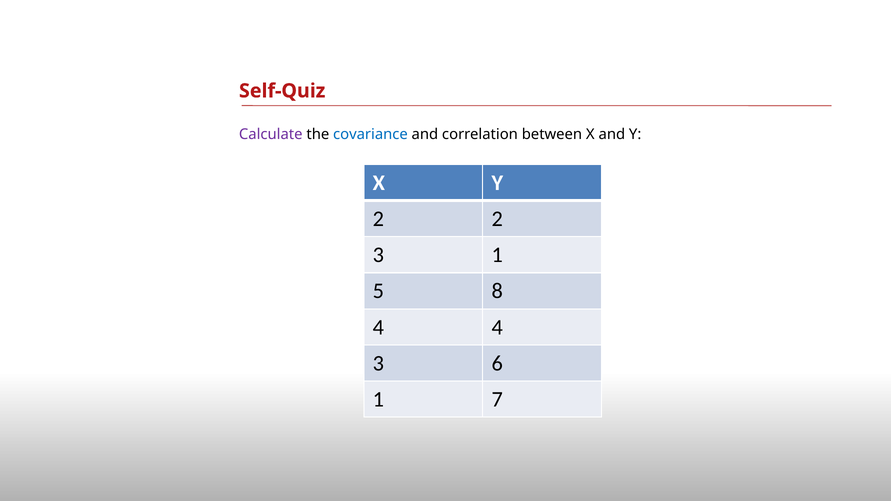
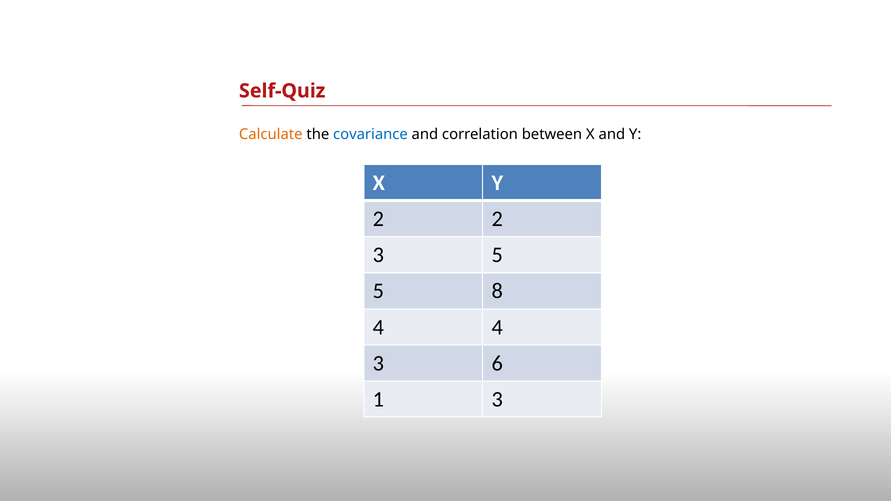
Calculate colour: purple -> orange (271, 135)
3 1: 1 -> 5 (497, 255)
1 7: 7 -> 3 (497, 400)
